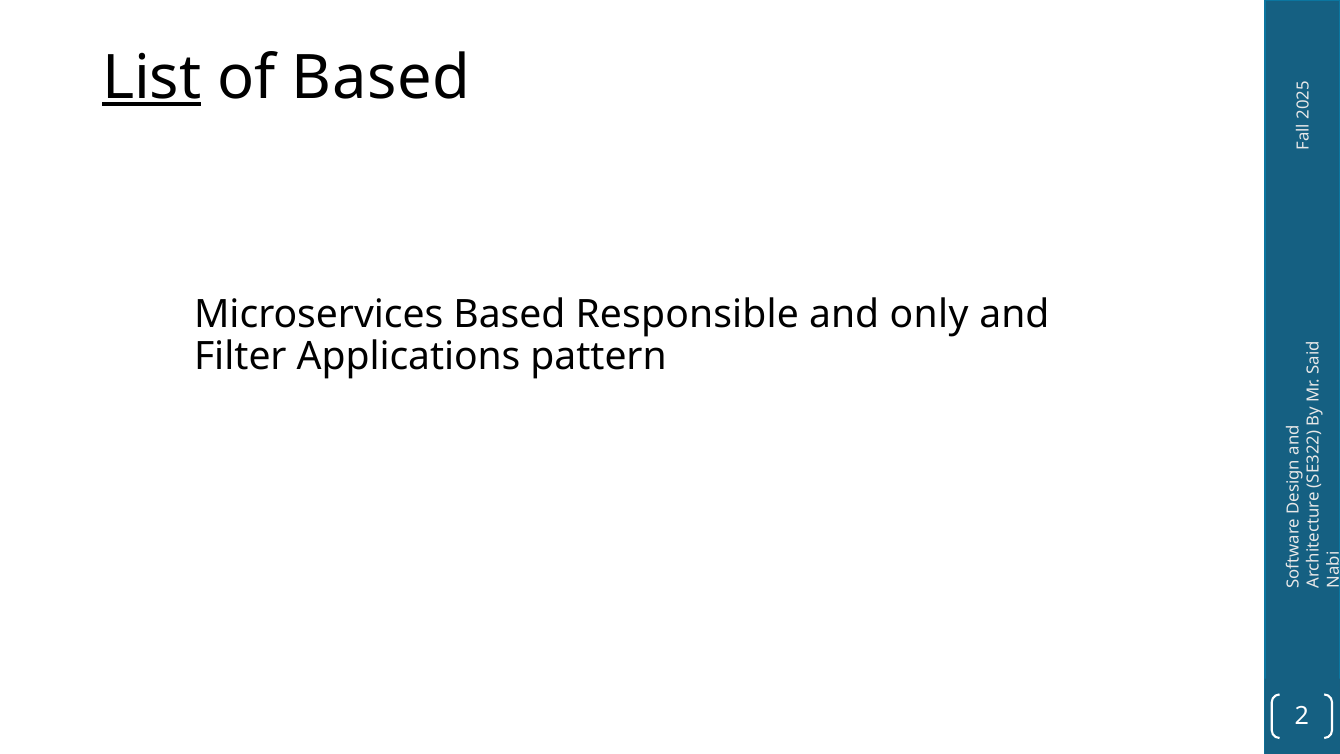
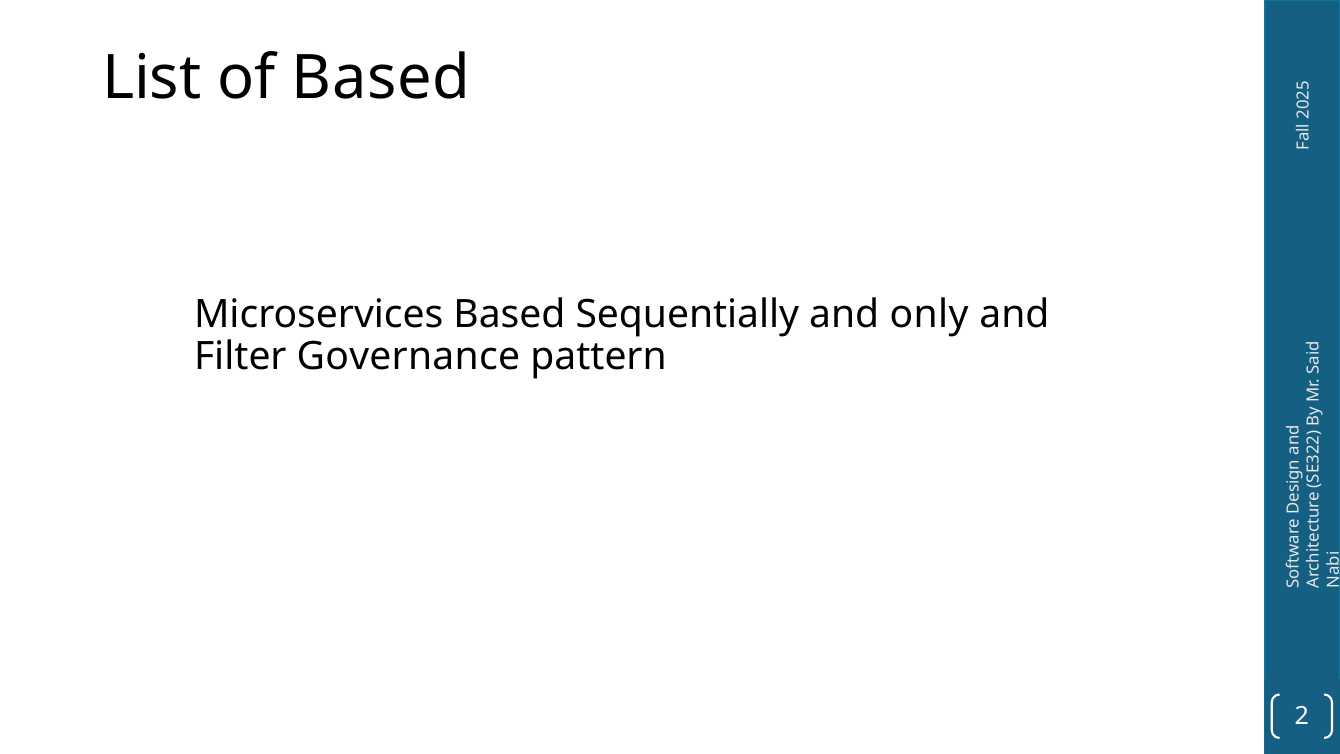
List underline: present -> none (152, 78)
Responsible: Responsible -> Sequentially (687, 314)
Applications: Applications -> Governance (408, 356)
